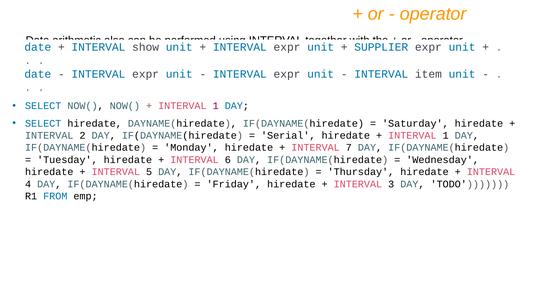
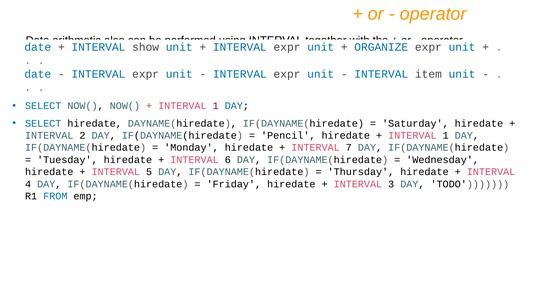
SUPPLIER: SUPPLIER -> ORGANIZE (381, 47)
Serial: Serial -> Pencil (288, 135)
